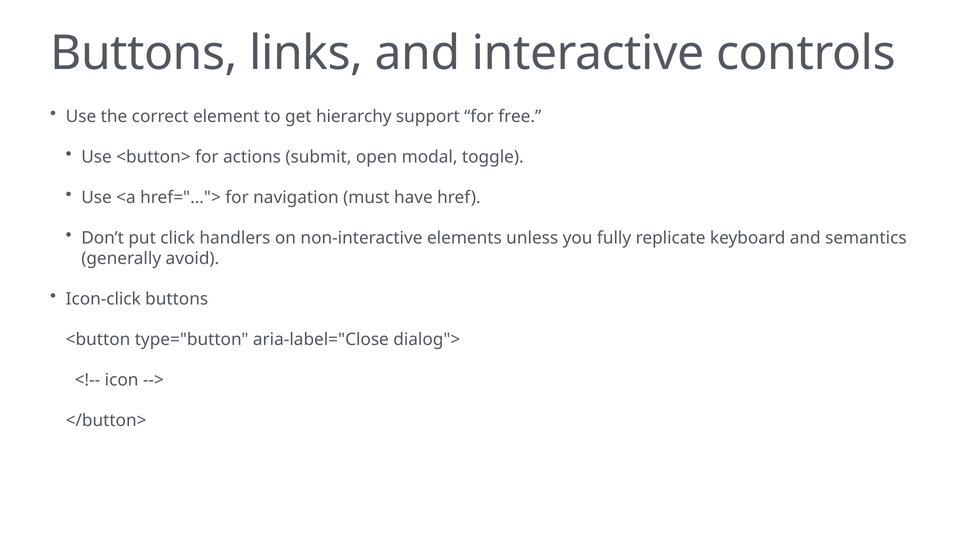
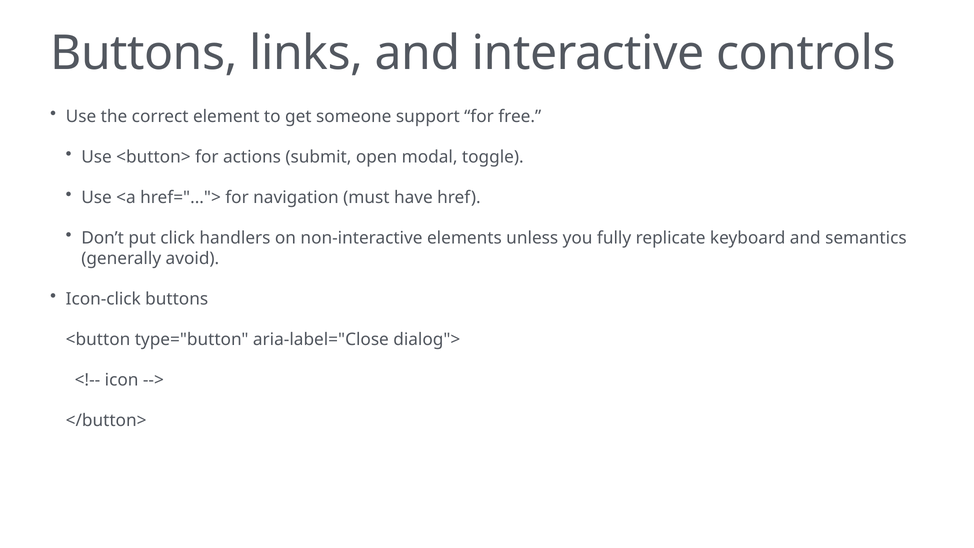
hierarchy: hierarchy -> someone (354, 116)
